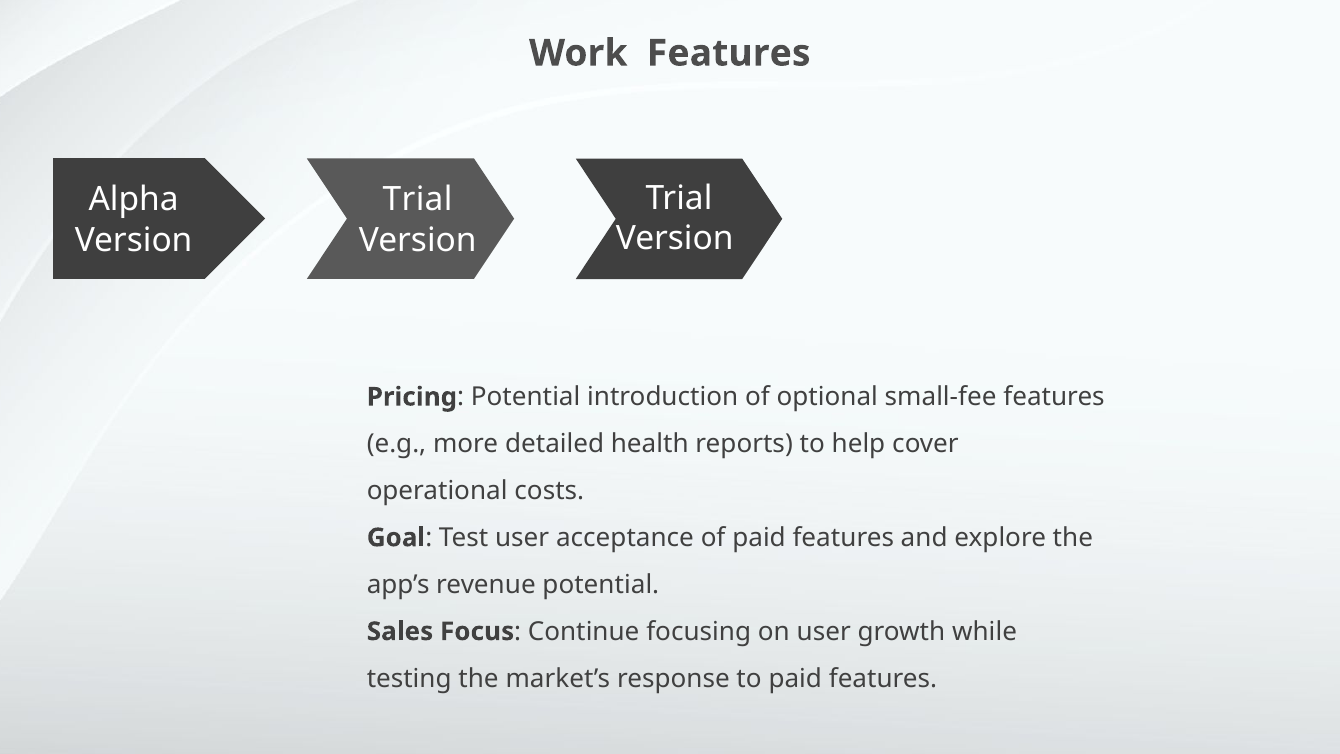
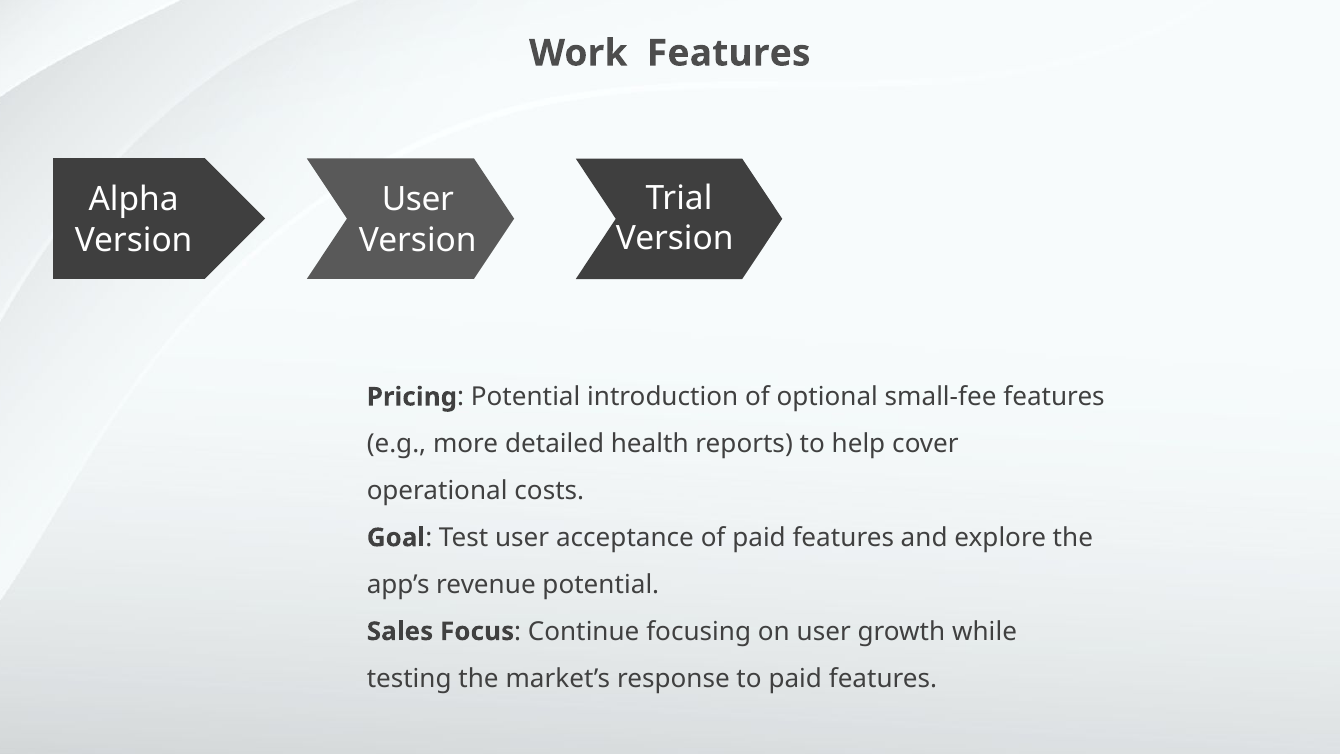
Trial: Trial -> User (418, 200)
